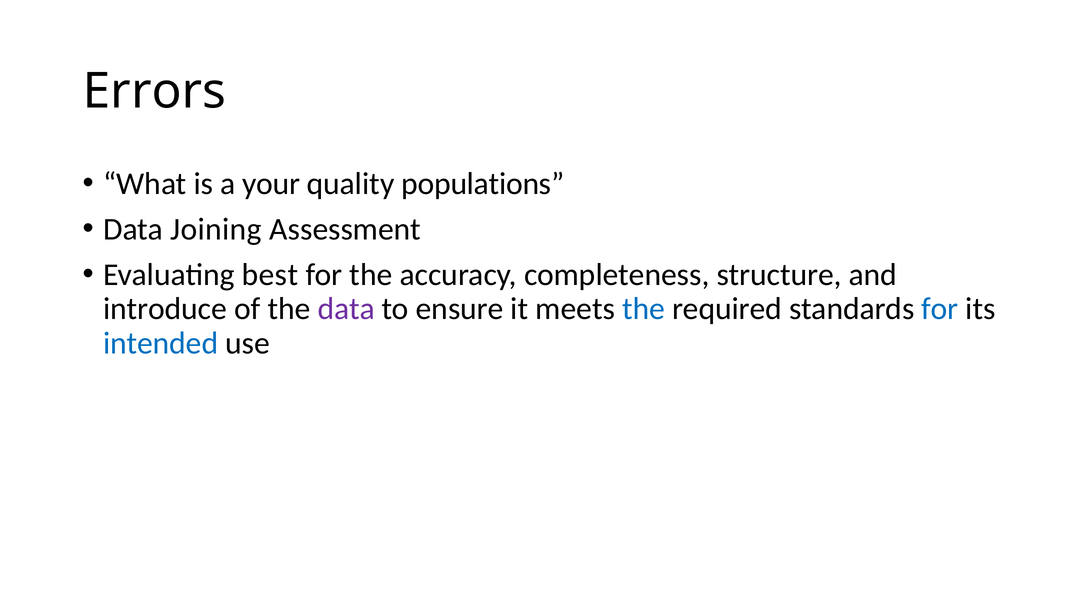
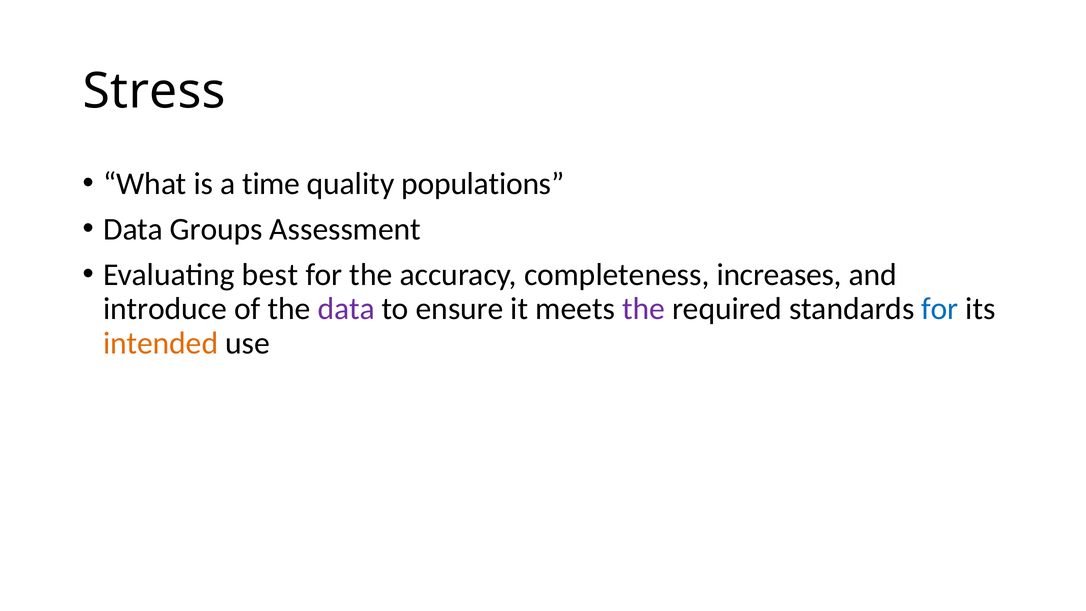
Errors: Errors -> Stress (154, 91)
your: your -> time (271, 184)
Joining: Joining -> Groups (216, 229)
structure: structure -> increases (779, 275)
the colour: blue -> purple (644, 309)
intended colour: blue -> orange (161, 343)
